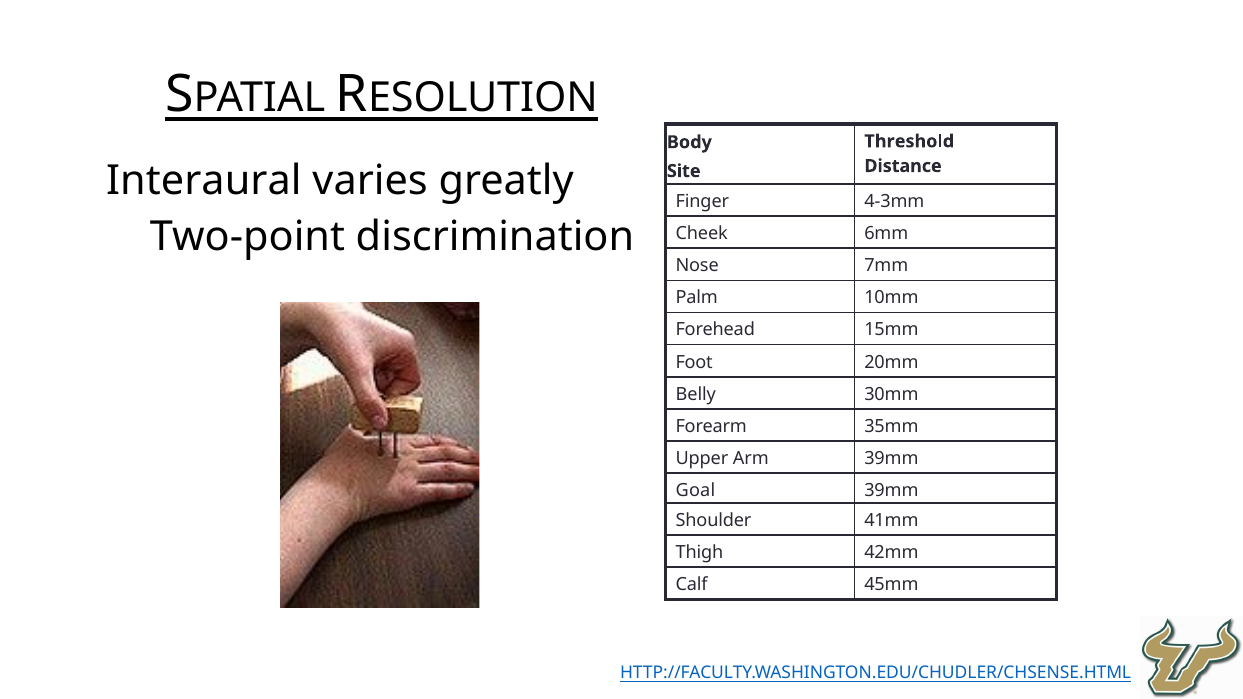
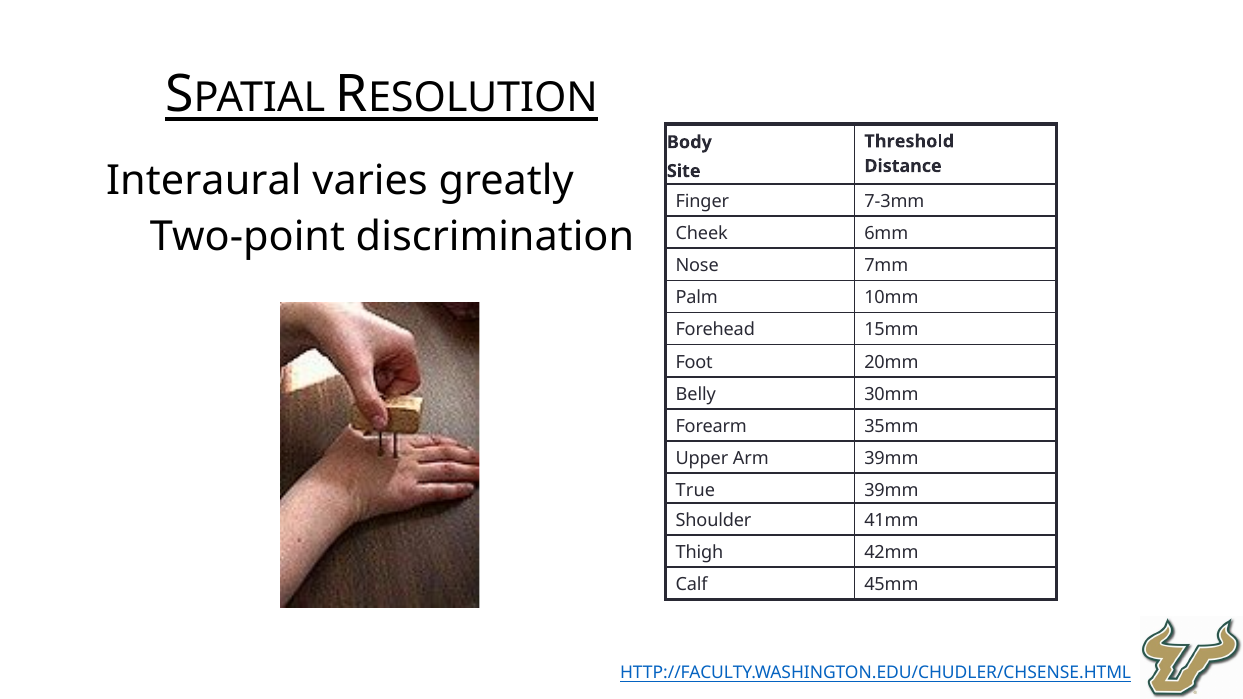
4-3mm: 4-3mm -> 7-3mm (894, 202)
Goal: Goal -> True (695, 491)
